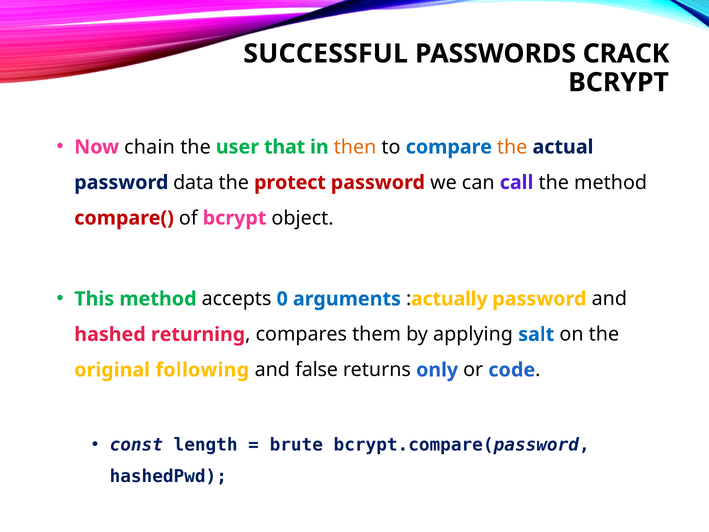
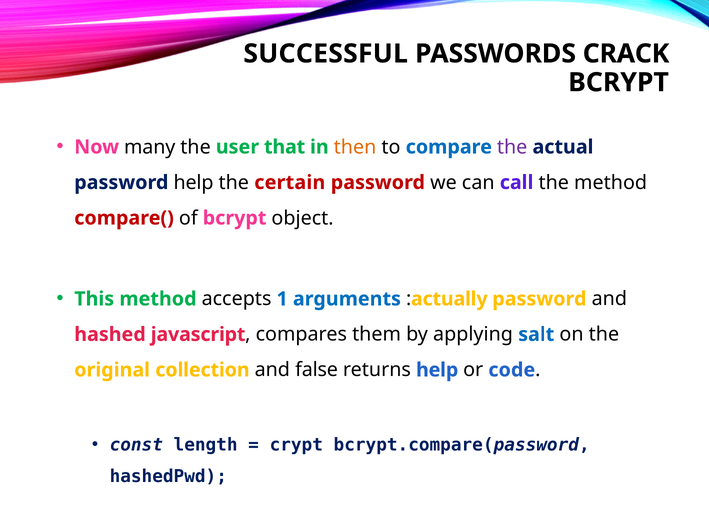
chain: chain -> many (150, 147)
the colour: orange -> purple (512, 147)
password data: data -> help (194, 182)
protect: protect -> certain (290, 182)
0: 0 -> 1 (282, 299)
returning: returning -> javascript (198, 334)
following: following -> collection (202, 370)
returns only: only -> help (437, 370)
brute: brute -> crypt (296, 444)
